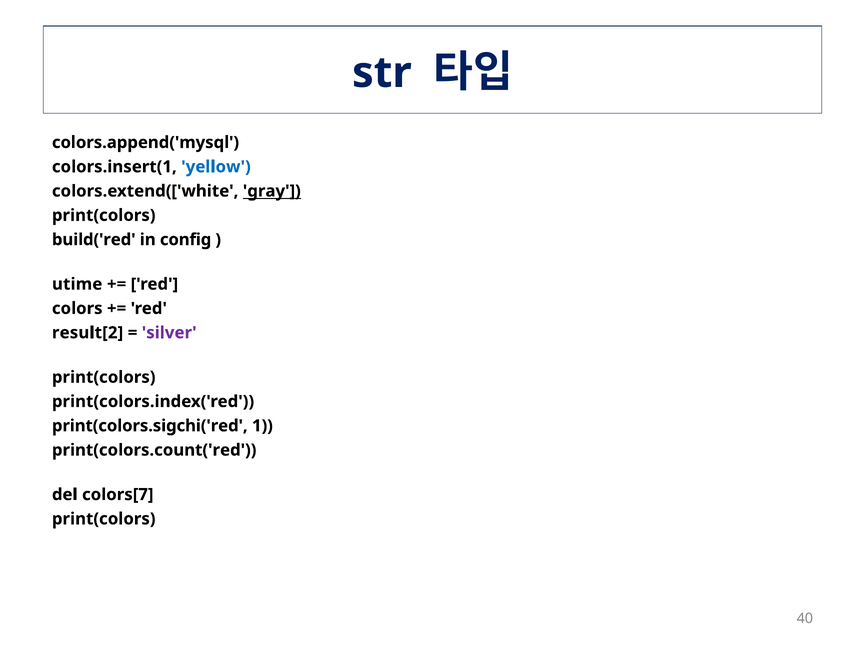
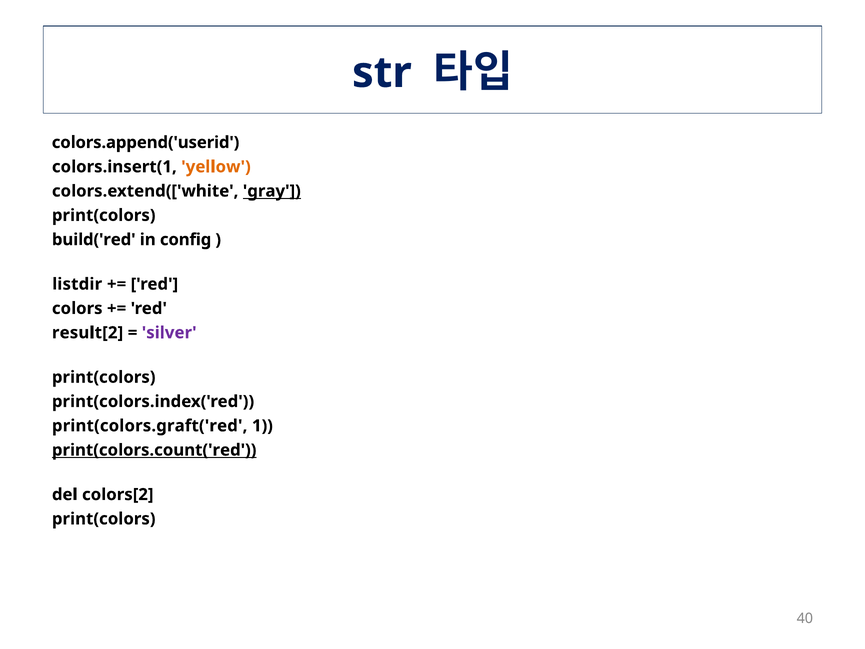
colors.append('mysql: colors.append('mysql -> colors.append('userid (146, 142)
yellow colour: blue -> orange (216, 167)
utime: utime -> listdir (77, 284)
print(colors.sigchi('red: print(colors.sigchi('red -> print(colors.graft('red (150, 426)
print(colors.count('red underline: none -> present (154, 450)
colors[7: colors[7 -> colors[2 (118, 494)
